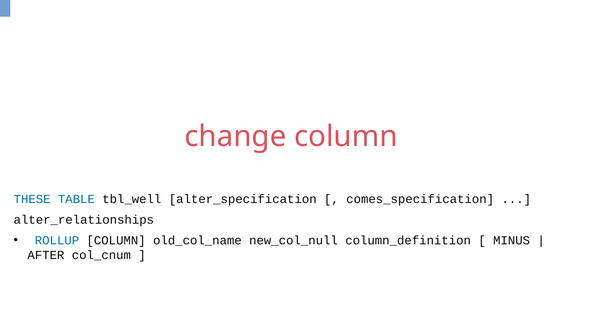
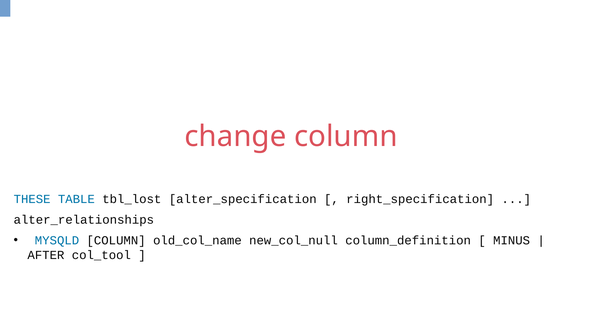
tbl_well: tbl_well -> tbl_lost (132, 199)
comes_specification: comes_specification -> right_specification (420, 199)
ROLLUP: ROLLUP -> MYSQLD (57, 240)
col_cnum: col_cnum -> col_tool (101, 255)
